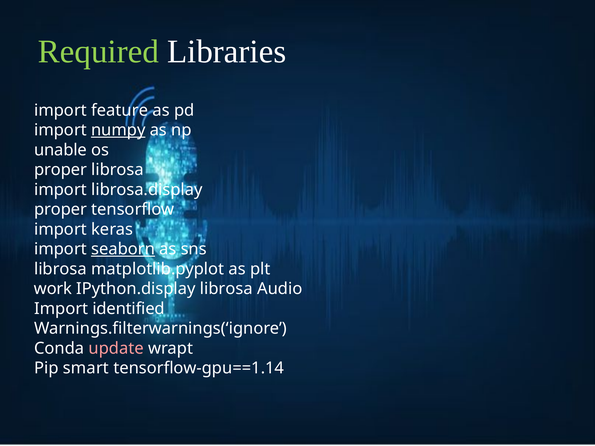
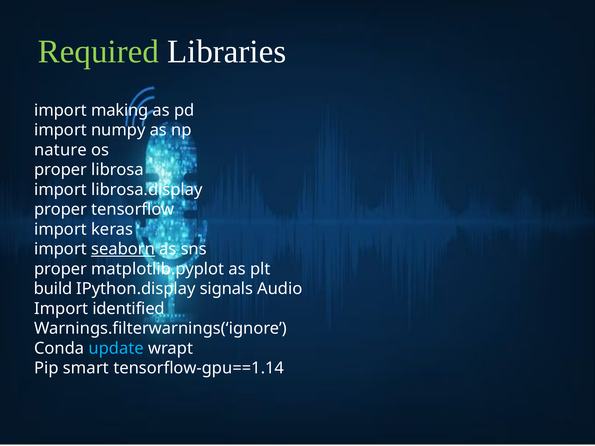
feature: feature -> making (120, 110)
numpy underline: present -> none (118, 130)
unable: unable -> nature (60, 150)
librosa: librosa -> proper (61, 269)
work: work -> build (53, 289)
IPython.display librosa: librosa -> signals (226, 289)
update colour: pink -> light blue (116, 348)
